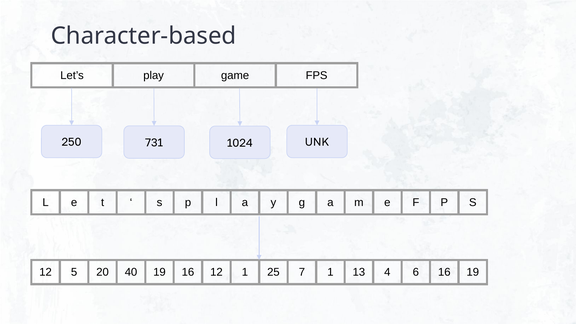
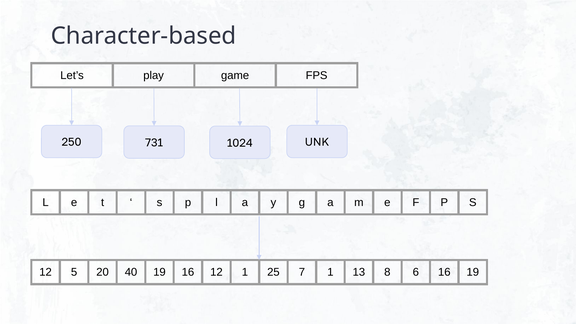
4: 4 -> 8 (387, 272)
